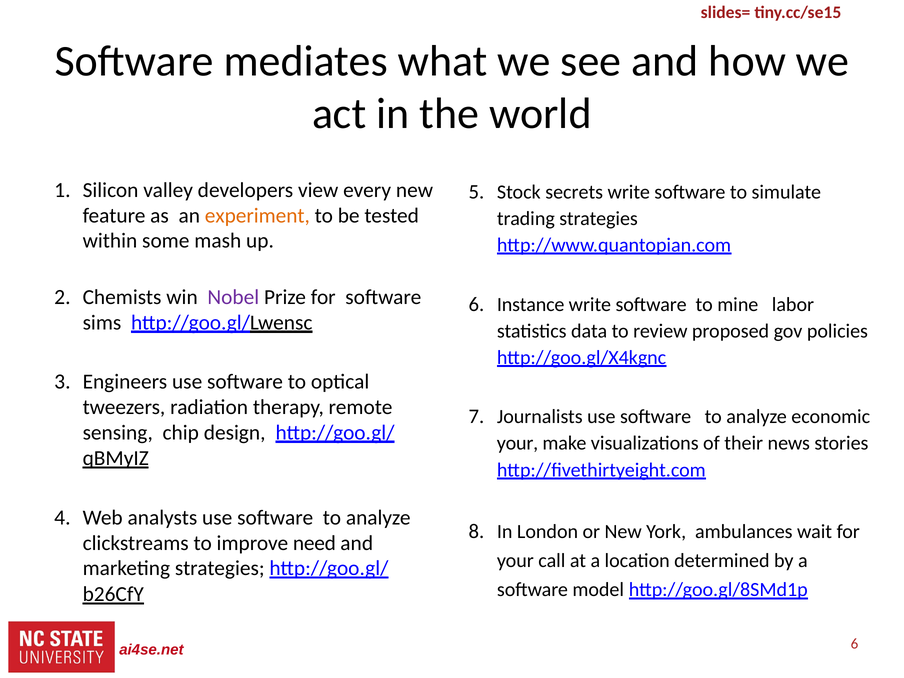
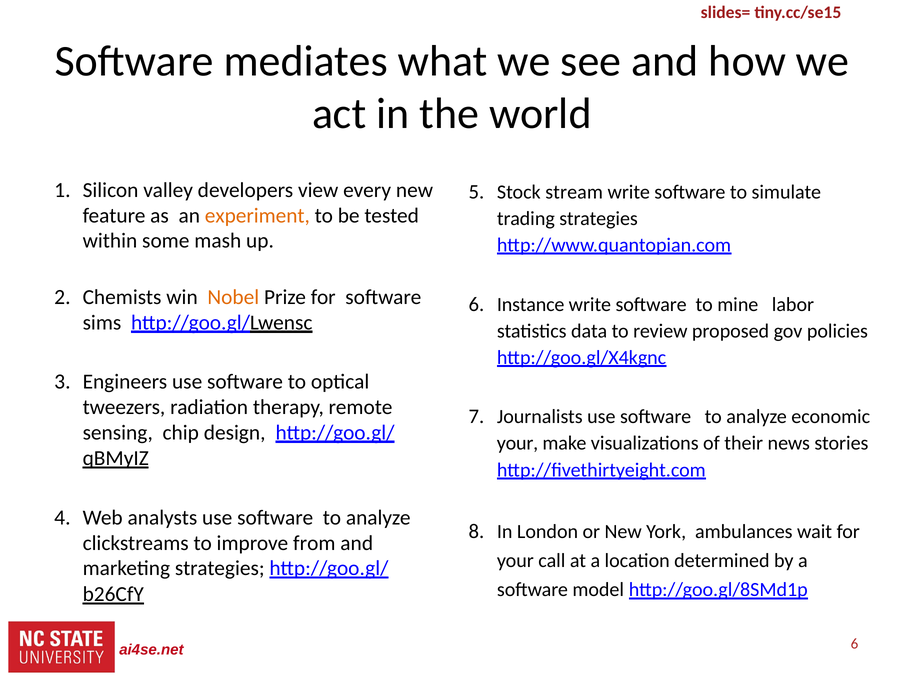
secrets: secrets -> stream (574, 192)
Nobel colour: purple -> orange (233, 297)
need: need -> from (314, 543)
